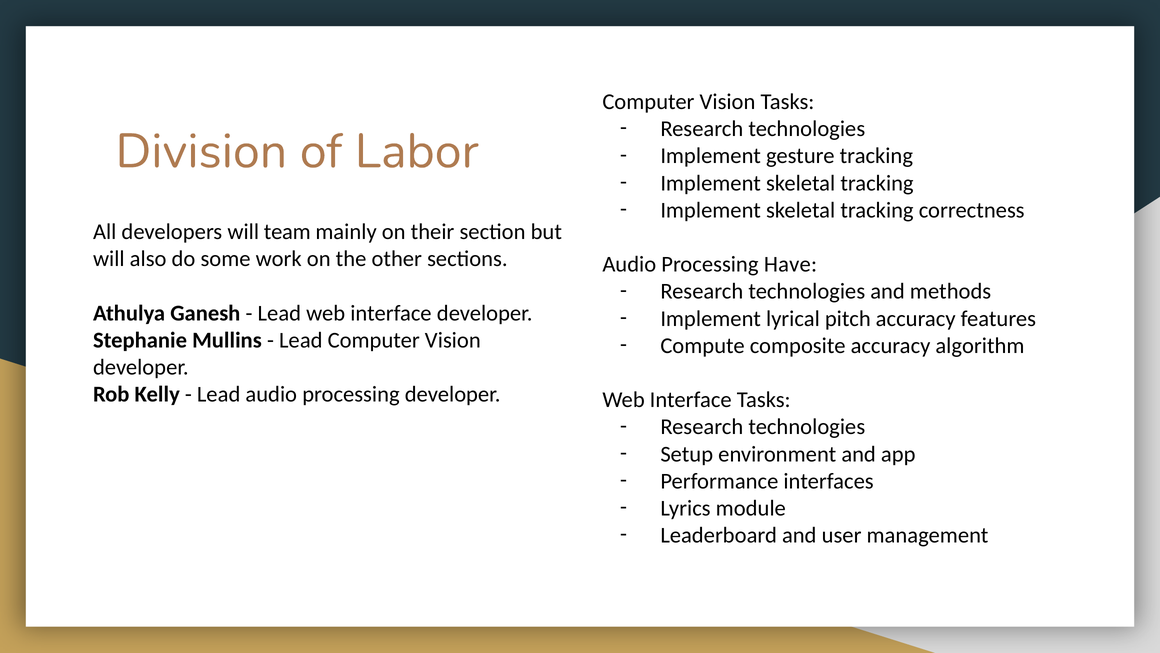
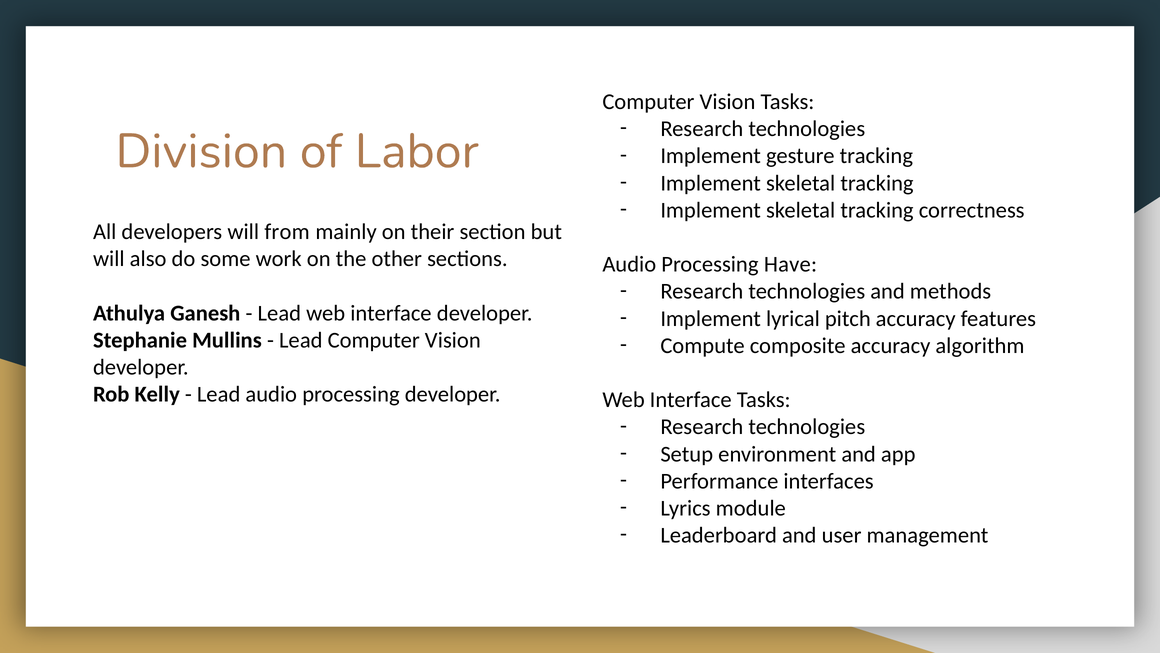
team: team -> from (287, 232)
